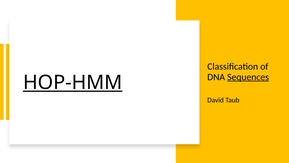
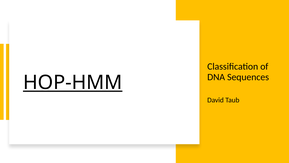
Sequences underline: present -> none (248, 77)
